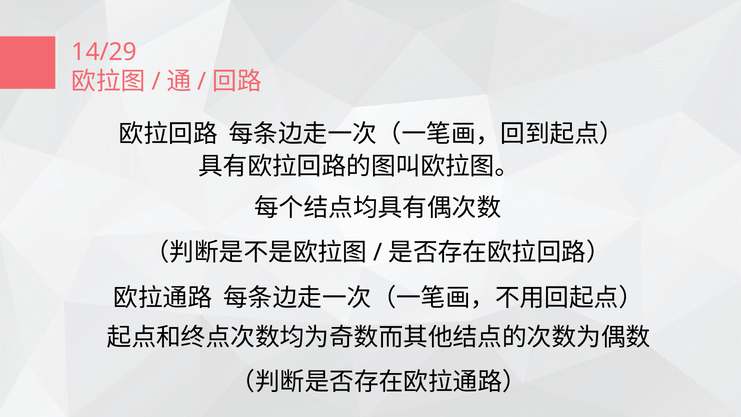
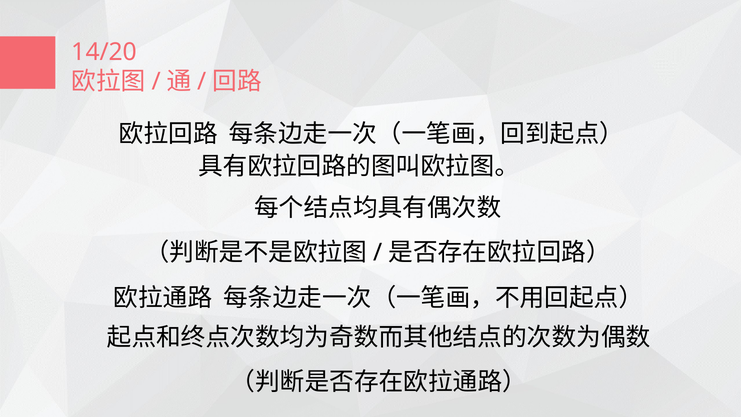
14/29: 14/29 -> 14/20 (104, 52)
